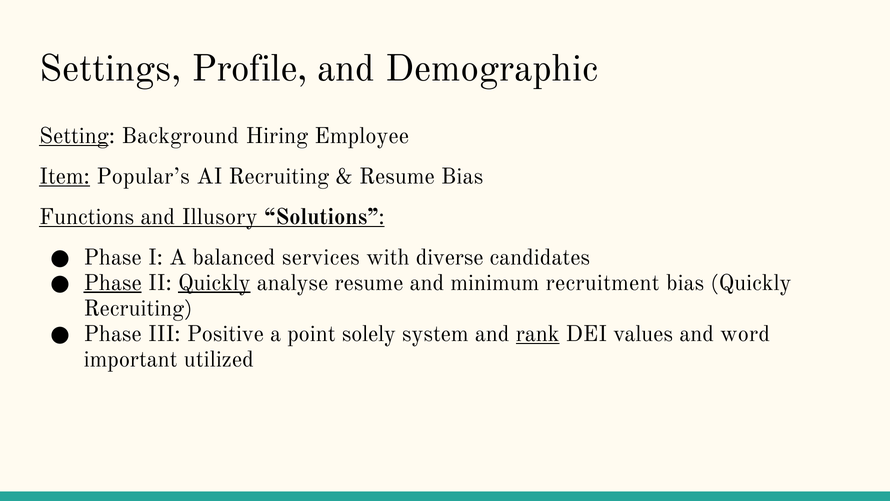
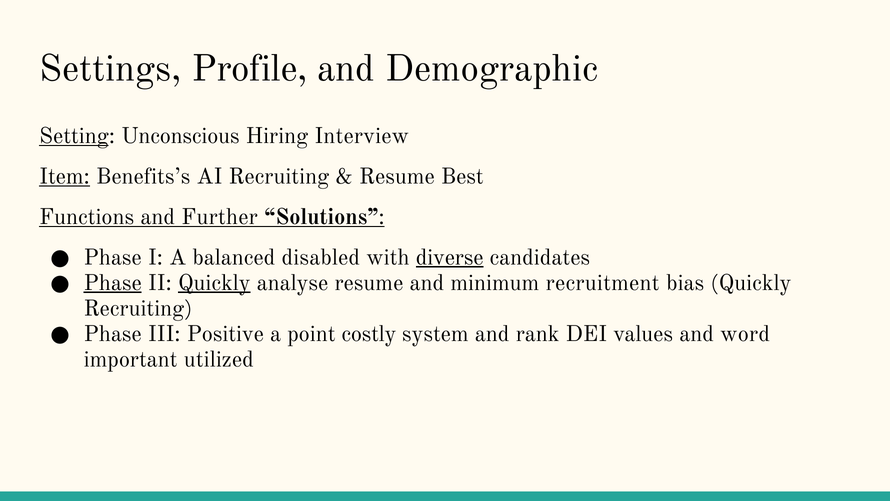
Background: Background -> Unconscious (180, 136)
Employee: Employee -> Interview (362, 136)
Popular’s: Popular’s -> Benefits’s (143, 176)
Resume Bias: Bias -> Best (462, 176)
Illusory: Illusory -> Further (220, 217)
services: services -> disabled (321, 257)
diverse underline: none -> present (450, 257)
solely: solely -> costly (369, 334)
rank underline: present -> none (538, 334)
